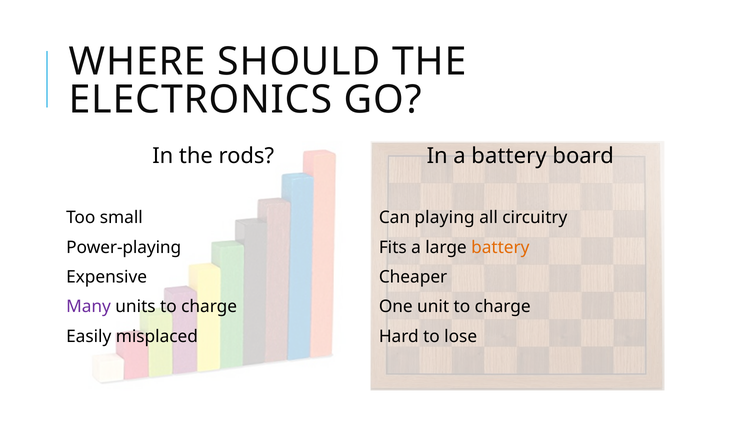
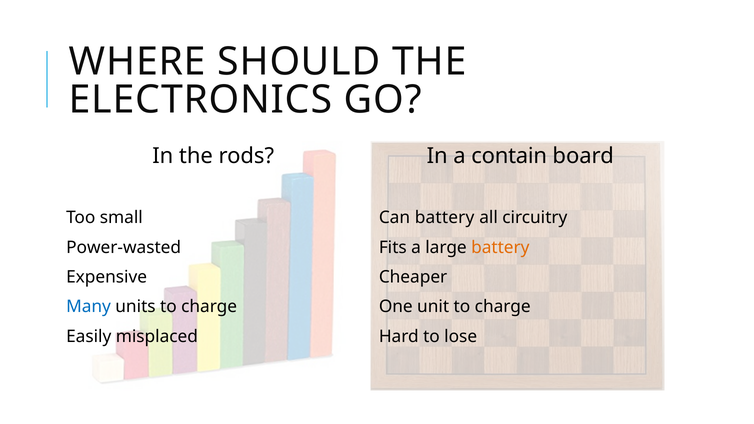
a battery: battery -> contain (509, 156)
Can playing: playing -> battery (445, 218)
Power-playing: Power-playing -> Power-wasted (124, 247)
Many colour: purple -> blue (89, 307)
